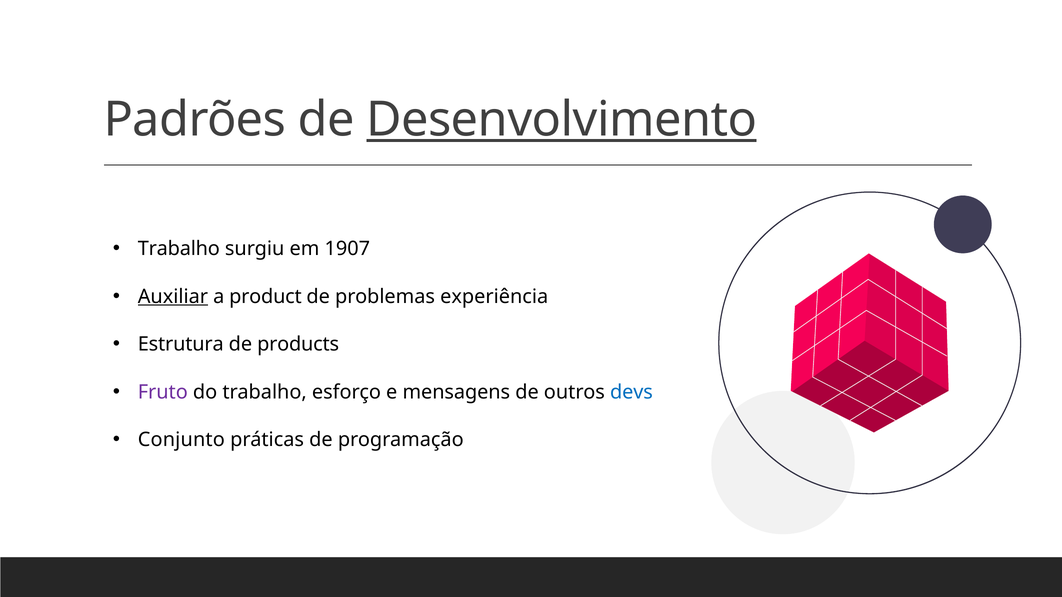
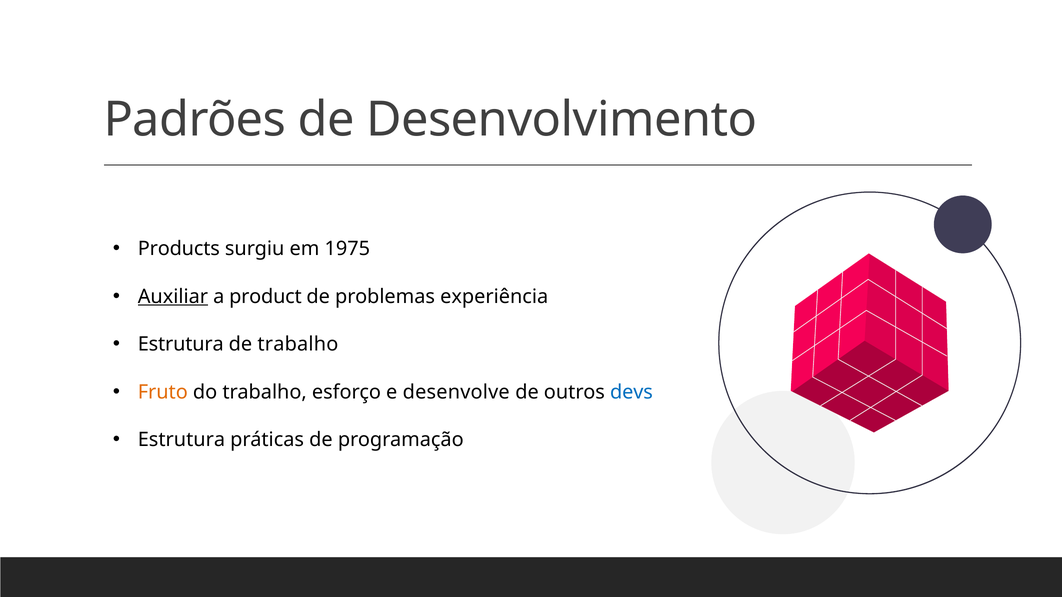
Desenvolvimento underline: present -> none (562, 120)
Trabalho: Trabalho -> Products (179, 249)
1907: 1907 -> 1975 (347, 249)
de products: products -> trabalho (298, 344)
Fruto colour: purple -> orange (163, 392)
mensagens: mensagens -> desenvolve (456, 392)
Conjunto: Conjunto -> Estrutura (181, 440)
